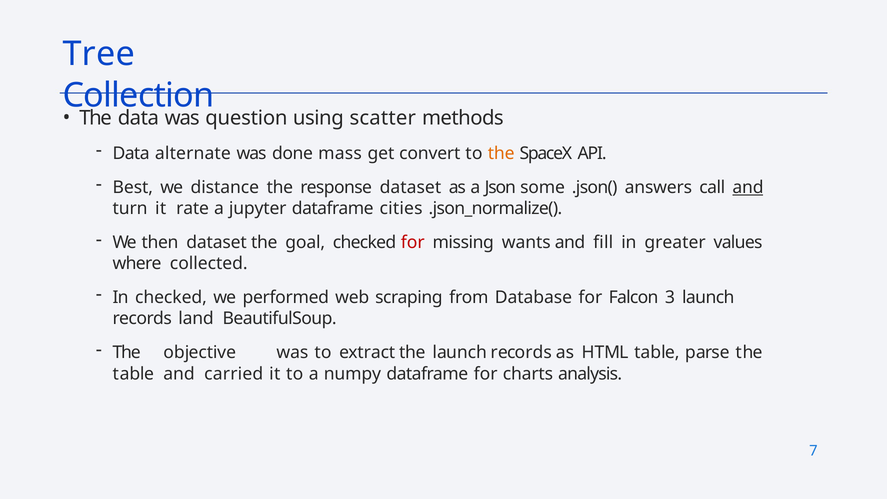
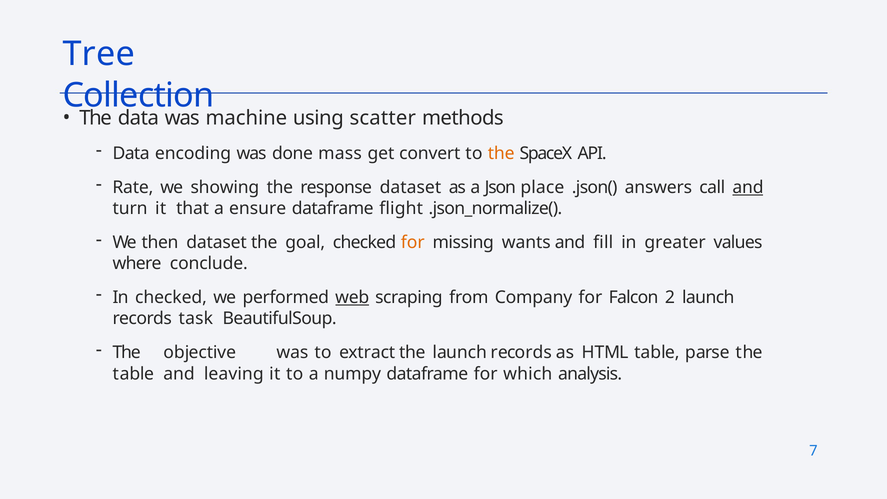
question: question -> machine (246, 118)
alternate: alternate -> encoding (193, 153)
Best: Best -> Rate (133, 187)
distance: distance -> showing (225, 187)
some: some -> place (542, 187)
rate: rate -> that (193, 209)
jupyter: jupyter -> ensure (258, 209)
cities: cities -> flight (401, 209)
for colour: red -> orange (413, 243)
collected: collected -> conclude (209, 264)
web underline: none -> present (352, 297)
Database: Database -> Company (534, 297)
3: 3 -> 2 (670, 297)
land: land -> task (196, 319)
carried: carried -> leaving (234, 374)
charts: charts -> which (528, 374)
